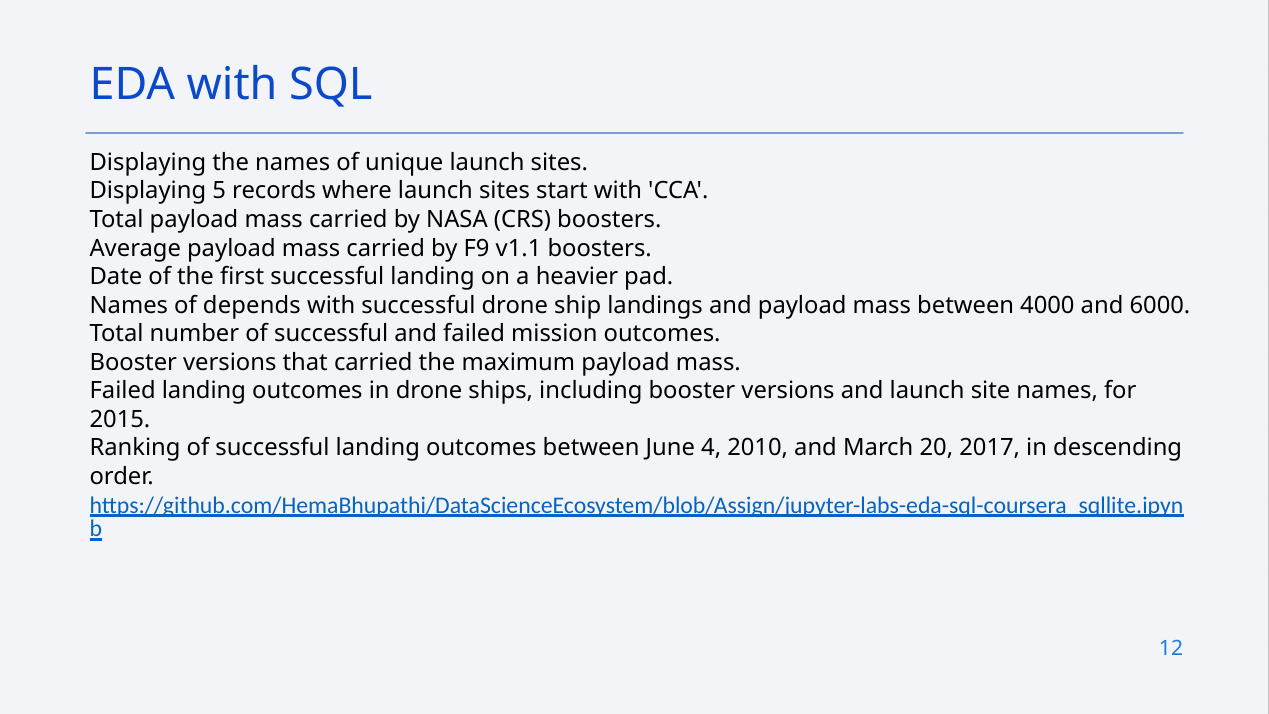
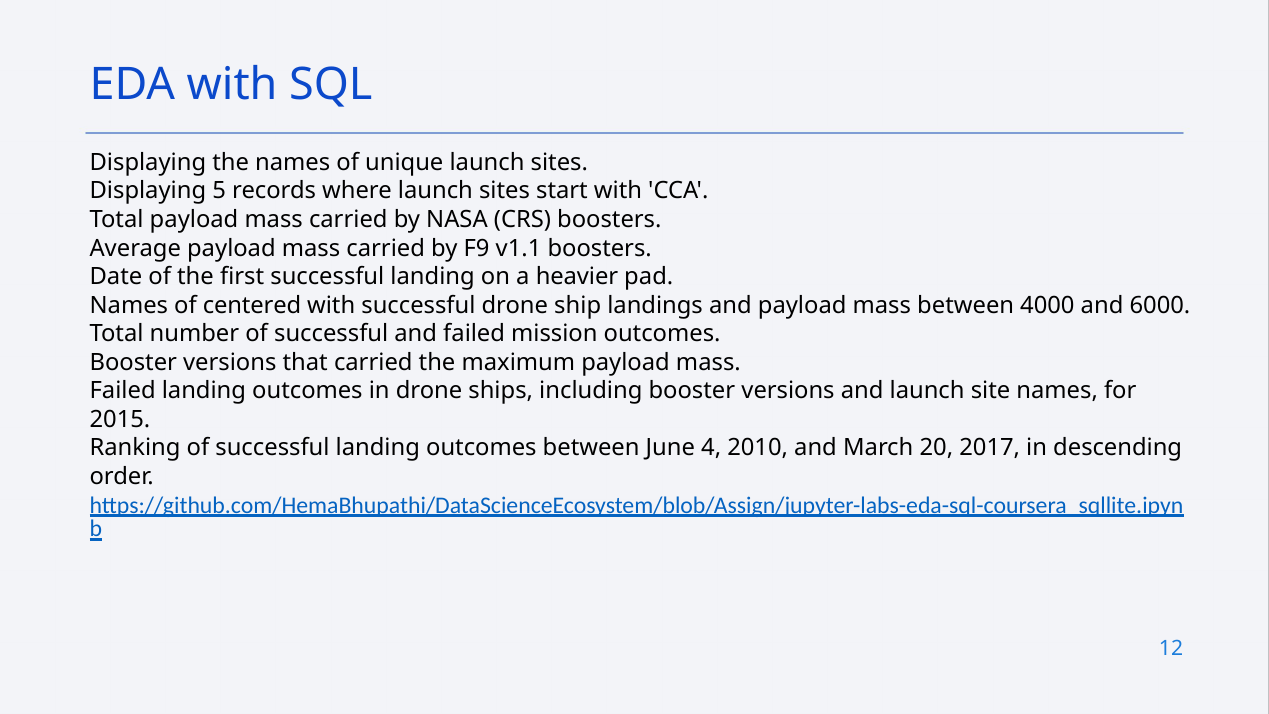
depends: depends -> centered (252, 305)
